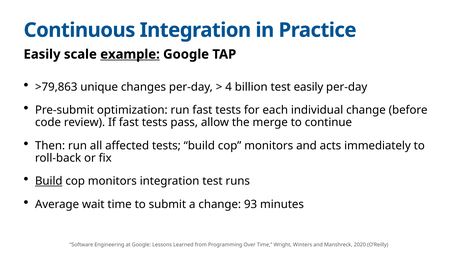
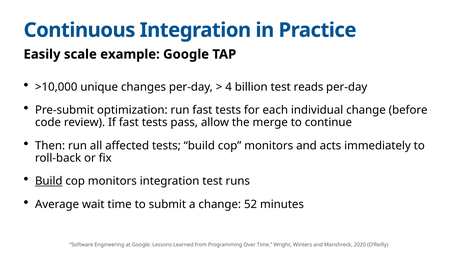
example underline: present -> none (130, 54)
>79,863: >79,863 -> >10,000 (56, 87)
test easily: easily -> reads (308, 87)
93: 93 -> 52 (251, 204)
